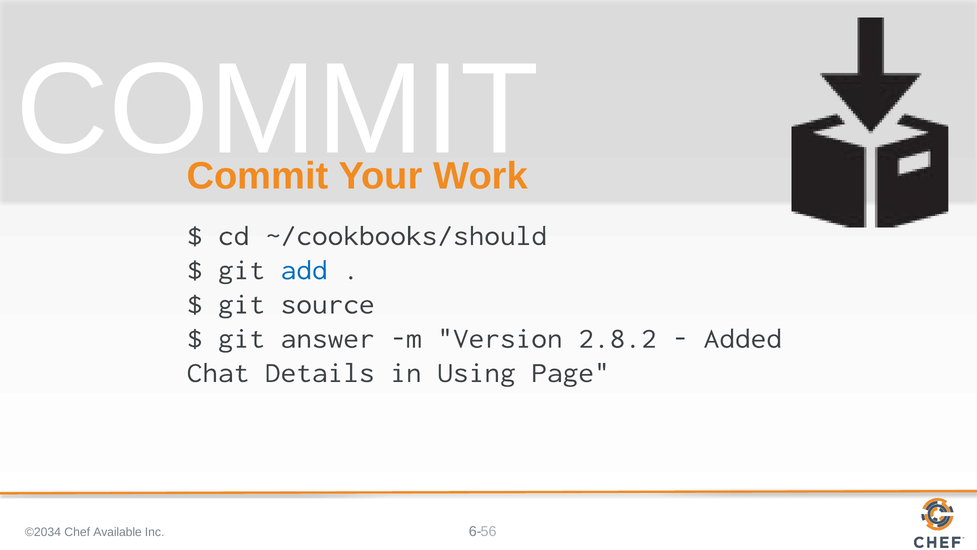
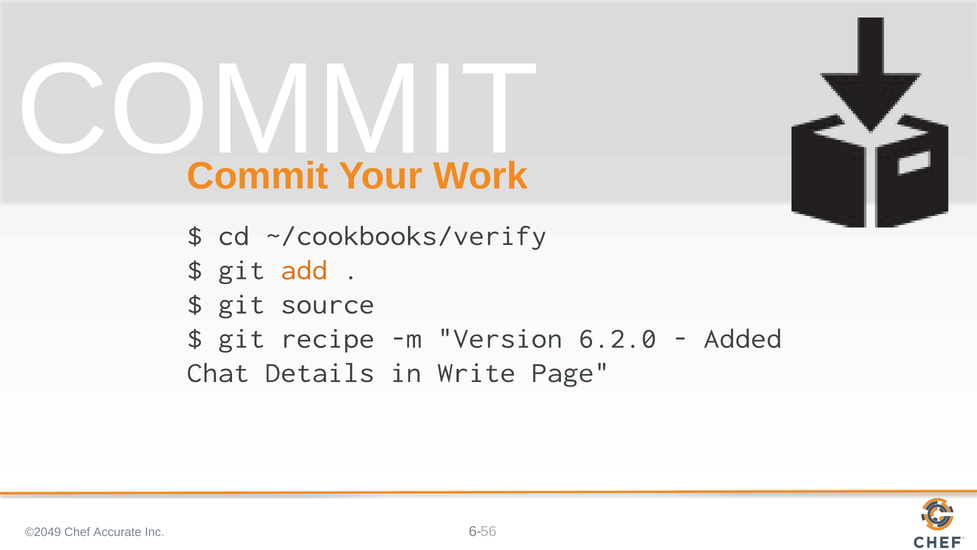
~/cookbooks/should: ~/cookbooks/should -> ~/cookbooks/verify (406, 235)
add colour: blue -> orange (304, 270)
answer: answer -> recipe (328, 338)
2.8.2: 2.8.2 -> 6.2.0 (618, 338)
Using: Using -> Write (476, 372)
©2034: ©2034 -> ©2049 (43, 532)
Available: Available -> Accurate (117, 532)
